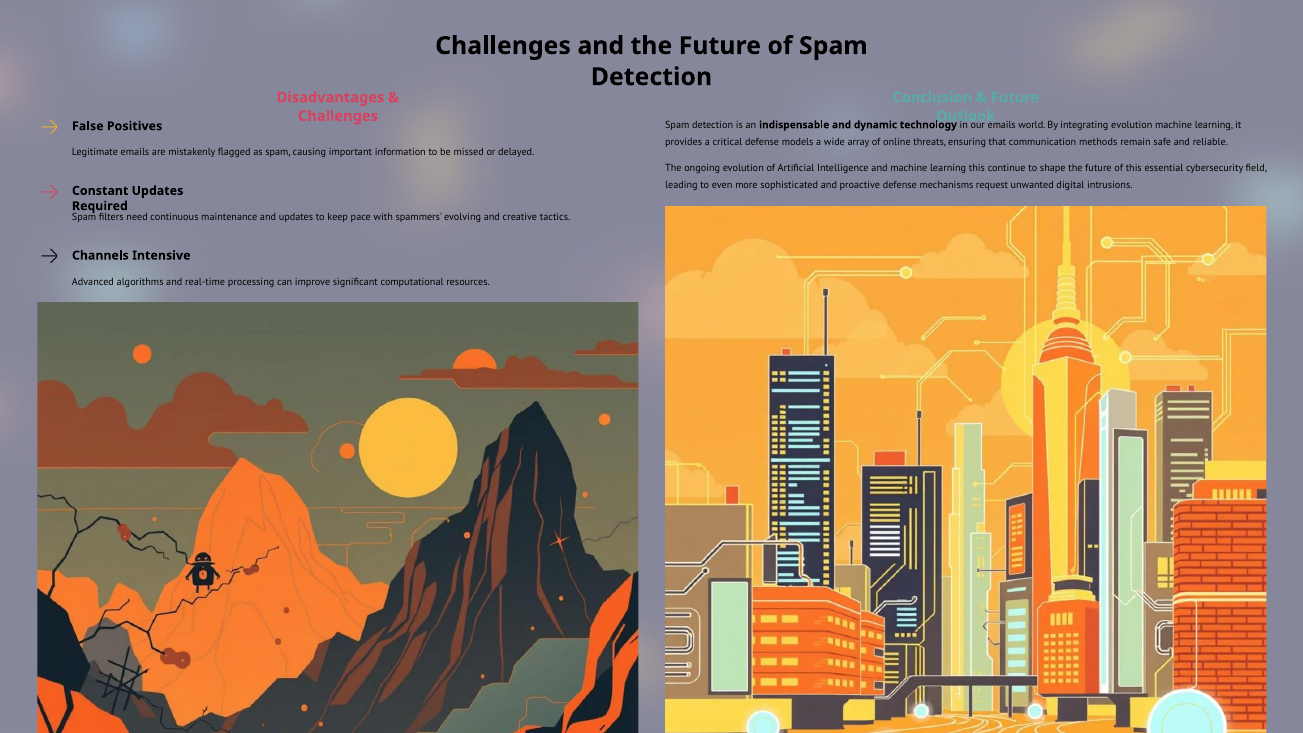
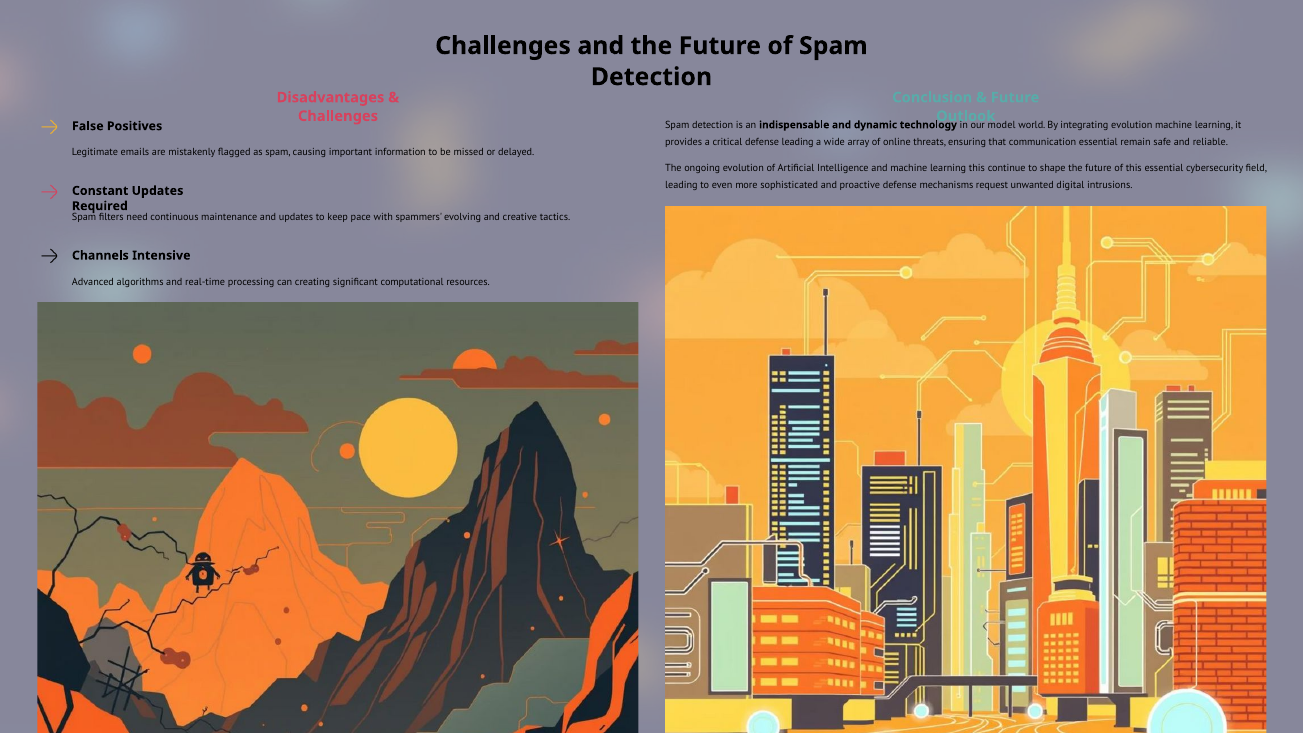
emails: emails -> model (1002, 125)
defense models: models -> leading (798, 142)
communication methods: methods -> essential (1098, 142)
improve: improve -> creating (313, 282)
